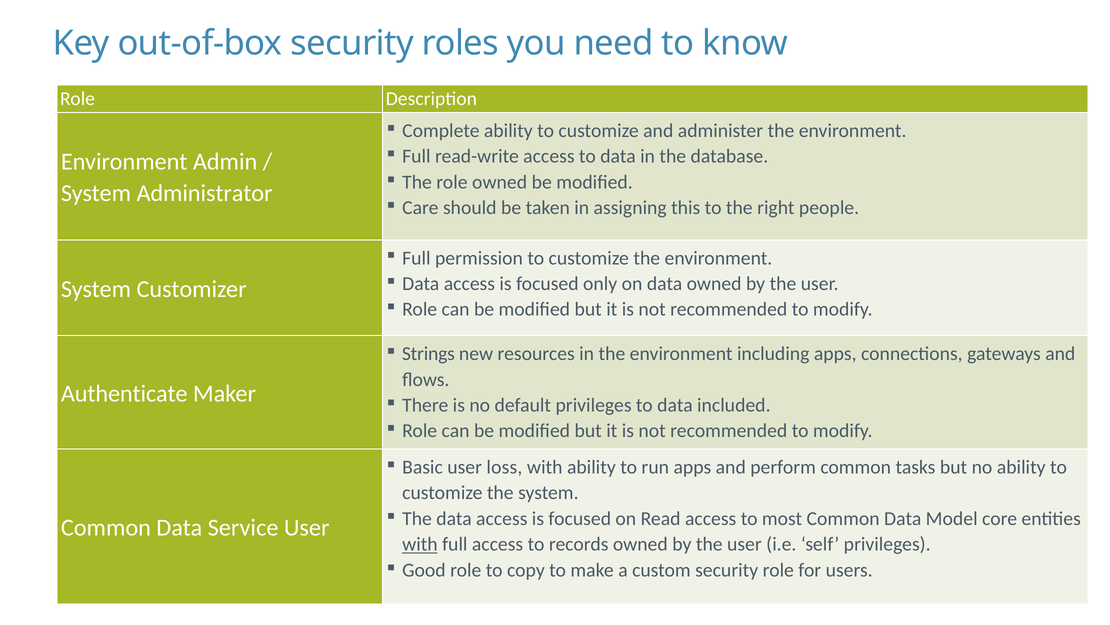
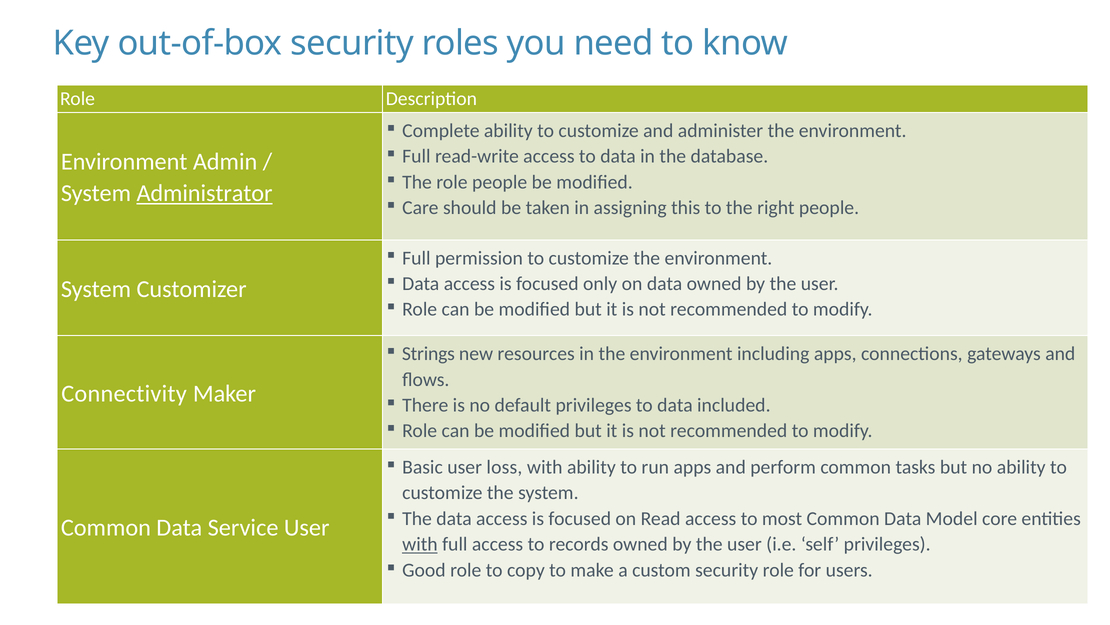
role owned: owned -> people (500, 182)
Administrator underline: none -> present (205, 193)
Authenticate: Authenticate -> Connectivity (124, 393)
